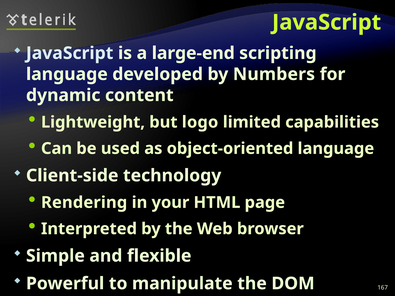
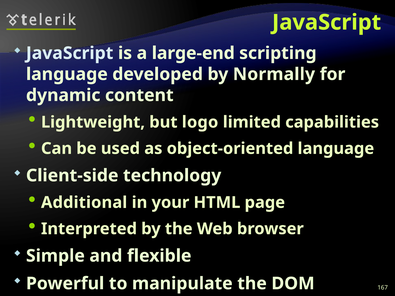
Numbers: Numbers -> Normally (274, 74)
Rendering: Rendering -> Additional (84, 203)
